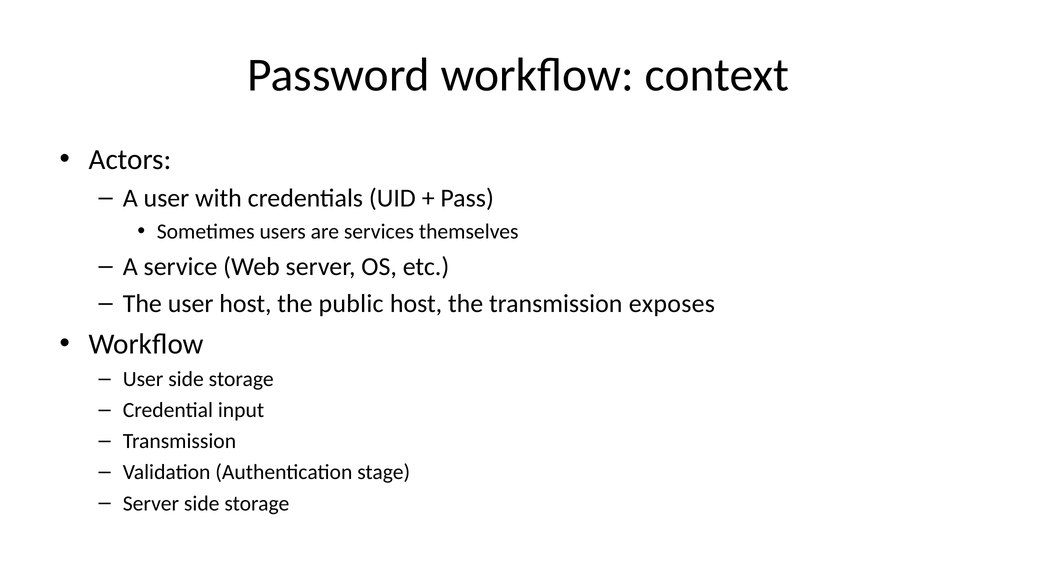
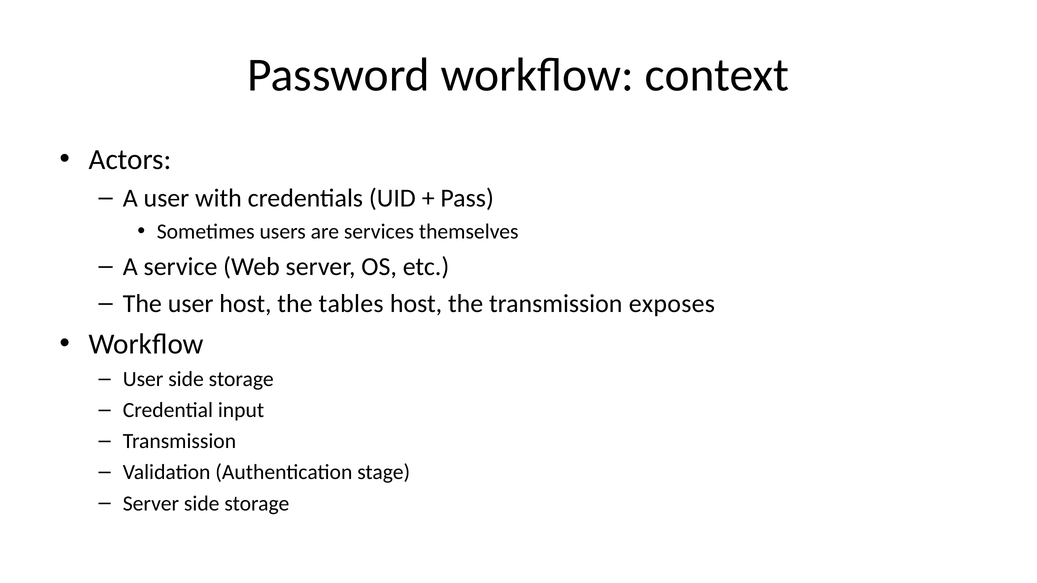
public: public -> tables (351, 304)
